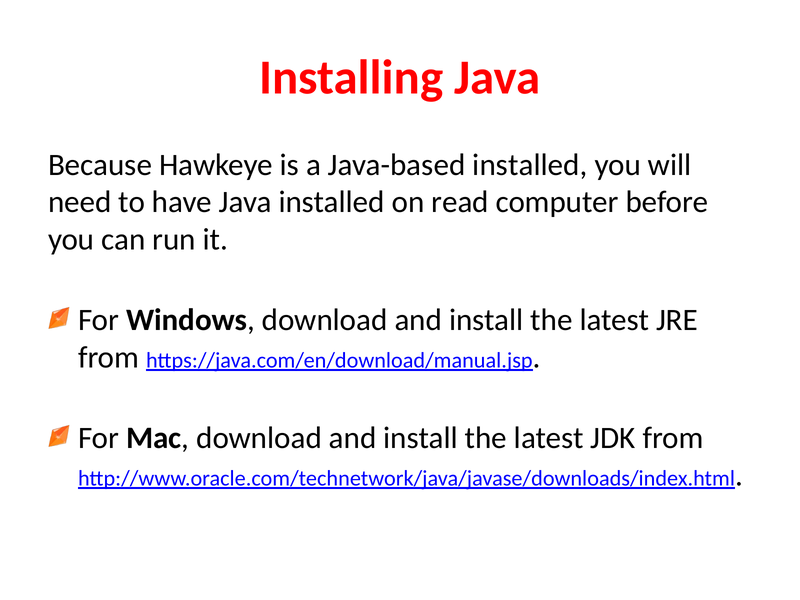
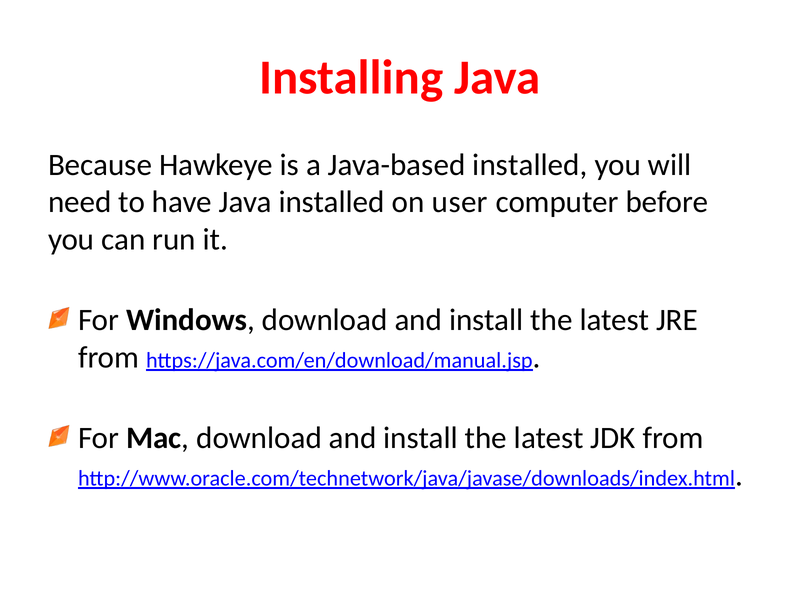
read: read -> user (460, 202)
